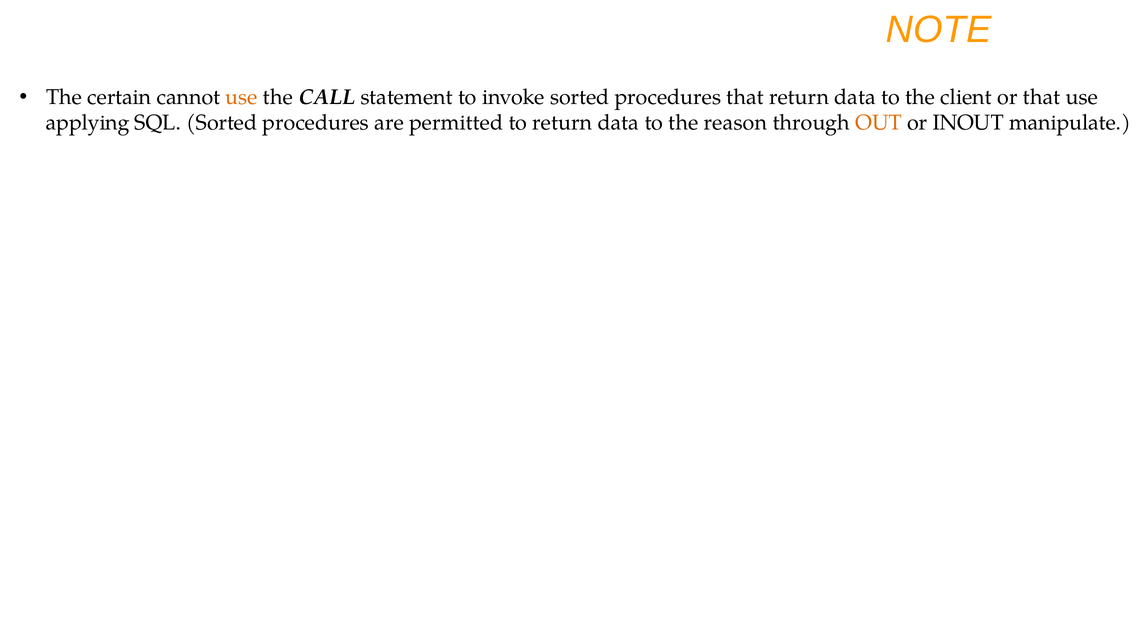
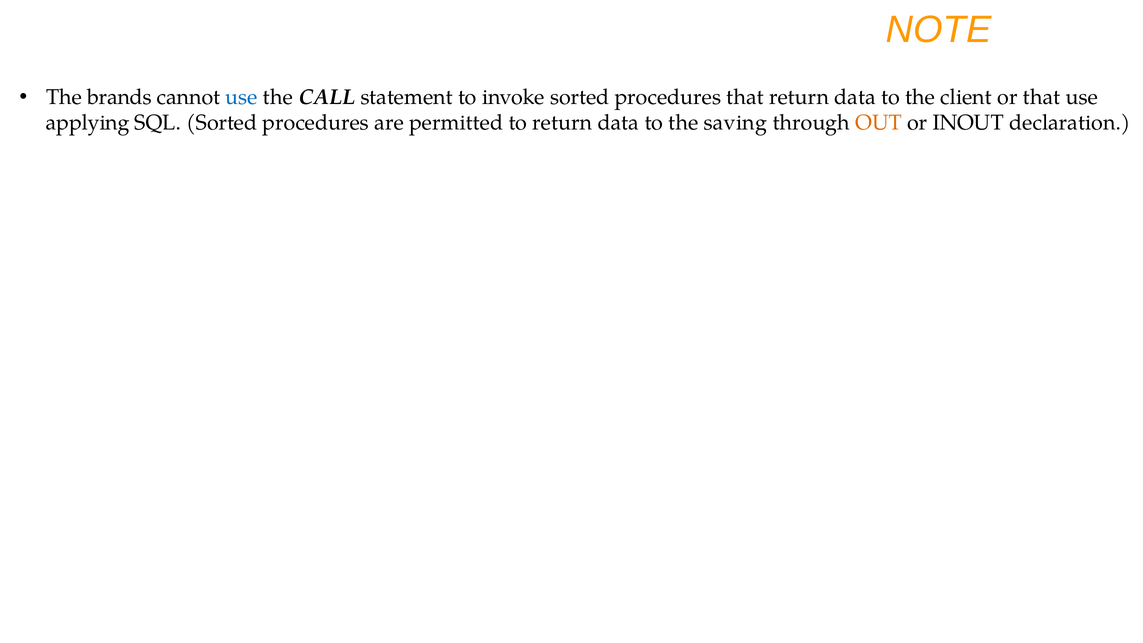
certain: certain -> brands (119, 97)
use colour: orange -> blue (242, 97)
reason: reason -> saving (735, 123)
manipulate: manipulate -> declaration (1070, 123)
